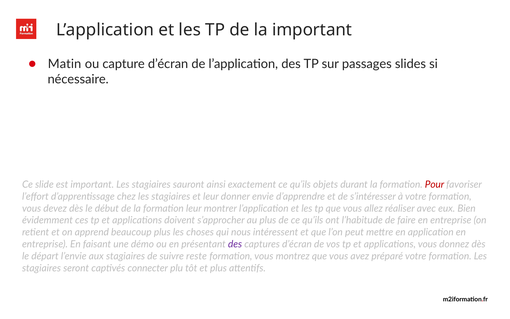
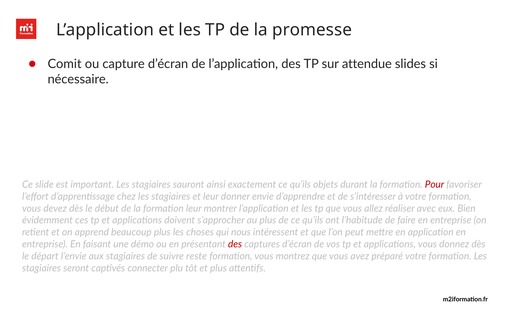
la important: important -> promesse (312, 30)
Matin: Matin -> Comit (65, 64)
passages: passages -> attendue (367, 64)
des colour: purple -> red (235, 244)
